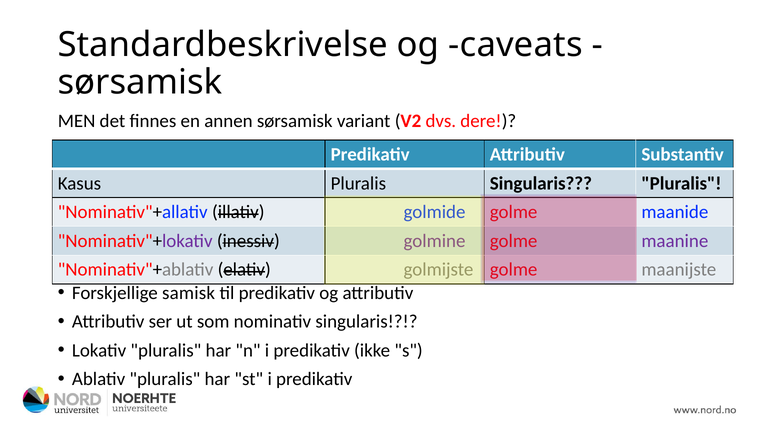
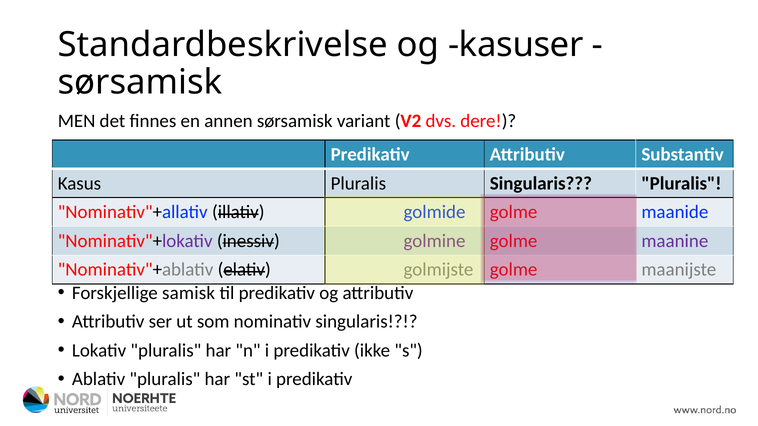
caveats: caveats -> kasuser (516, 45)
